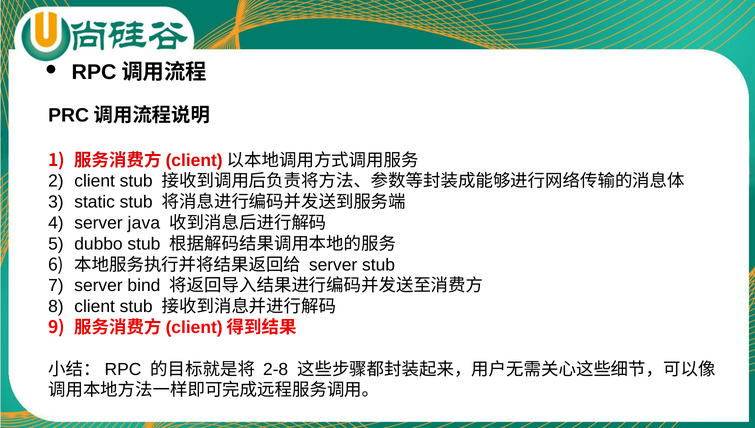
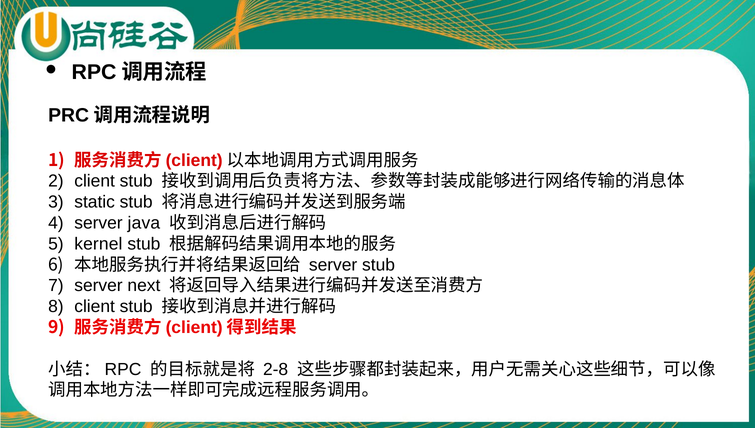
dubbo: dubbo -> kernel (98, 244)
bind: bind -> next (144, 286)
